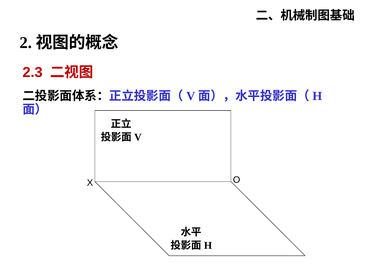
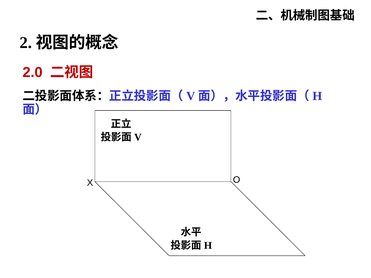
2.3: 2.3 -> 2.0 (33, 72)
